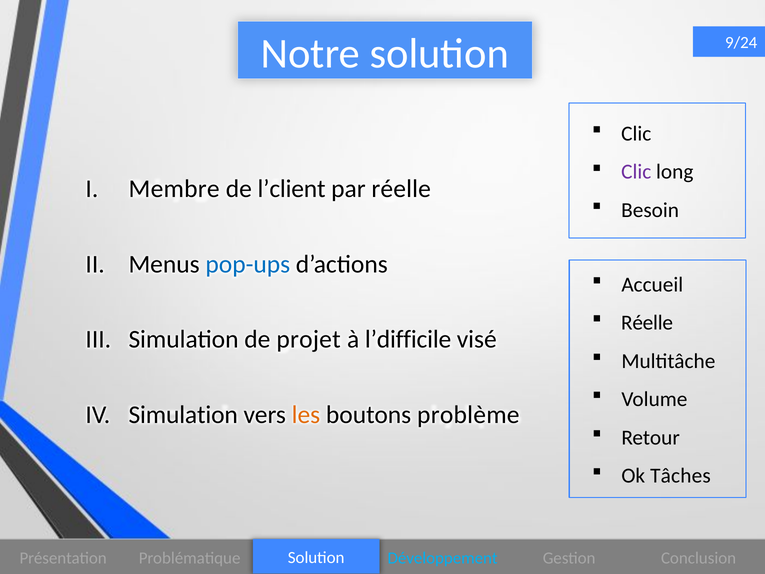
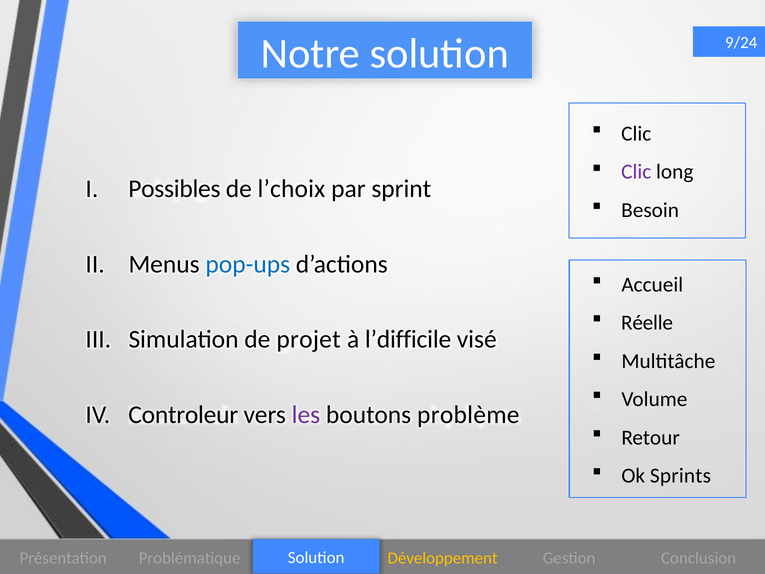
Membre: Membre -> Possibles (174, 189)
l’client: l’client -> l’choix (291, 189)
par réelle: réelle -> sprint (401, 189)
Simulation: Simulation -> Controleur (183, 415)
les colour: orange -> purple (306, 415)
Tâches: Tâches -> Sprints (680, 476)
Développement colour: light blue -> yellow (443, 558)
